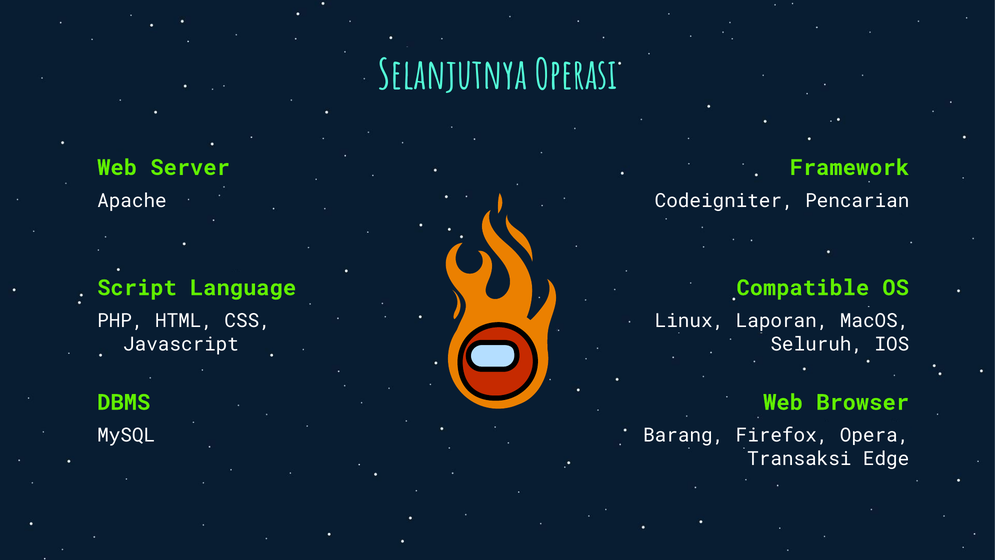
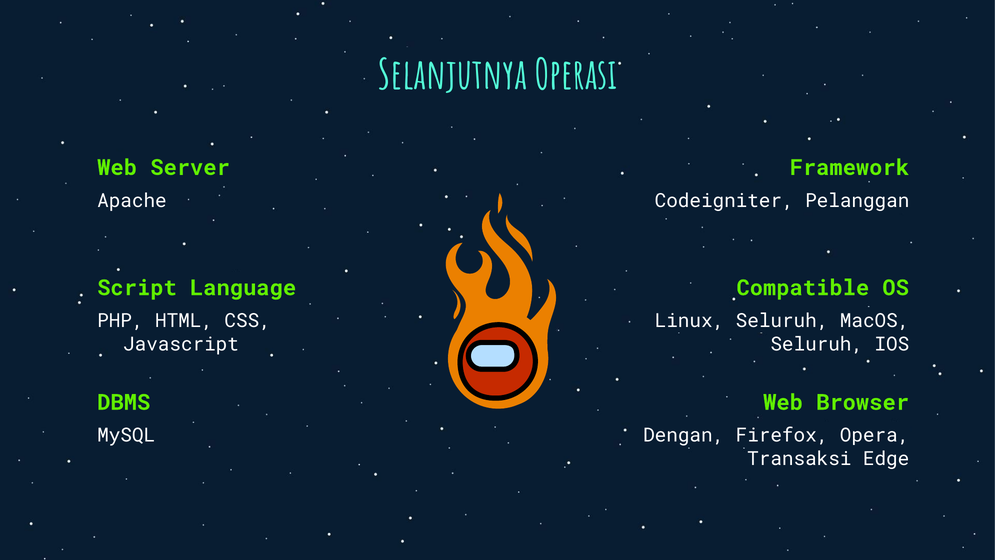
Pencarian: Pencarian -> Pelanggan (857, 201)
Linux Laporan: Laporan -> Seluruh (782, 321)
Barang: Barang -> Dengan (684, 435)
